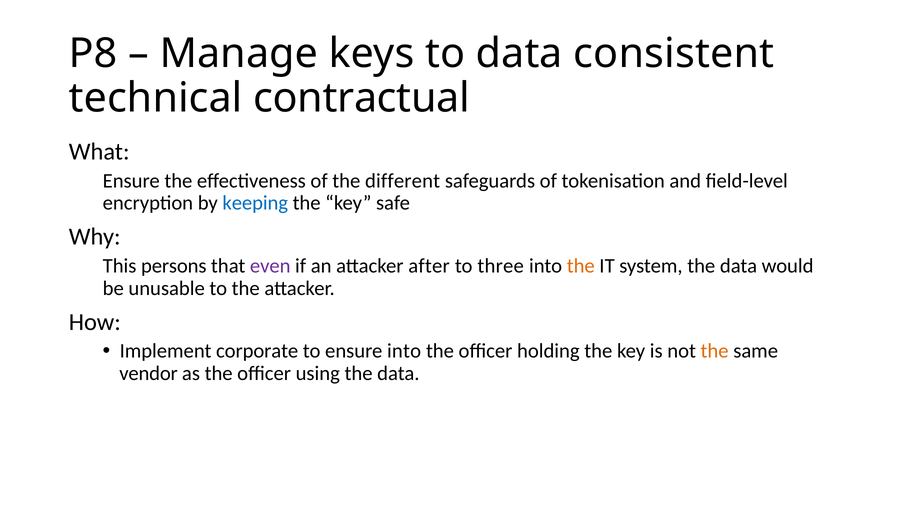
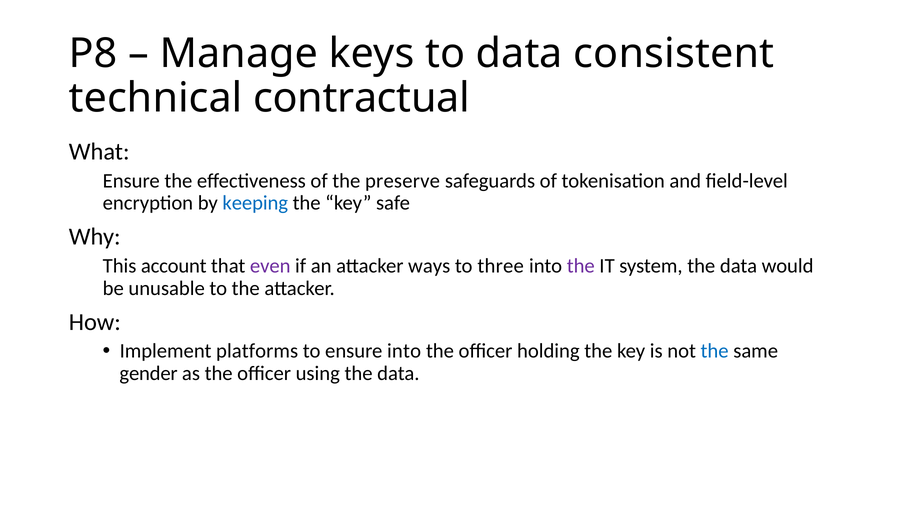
different: different -> preserve (403, 181)
persons: persons -> account (174, 266)
after: after -> ways (429, 266)
the colour: orange -> purple (581, 266)
corporate: corporate -> platforms (257, 351)
the colour: orange -> blue (715, 351)
vendor: vendor -> gender (149, 373)
